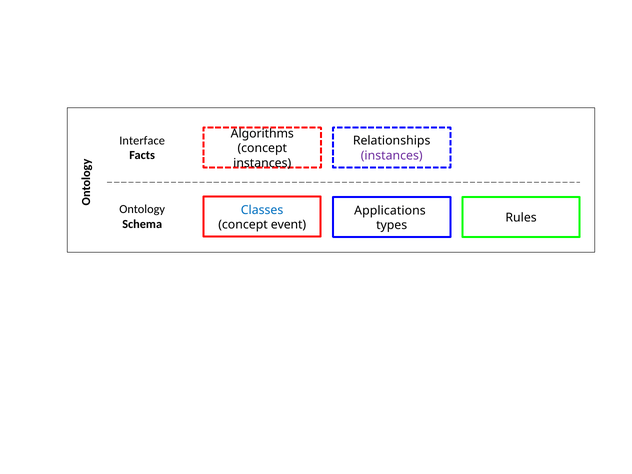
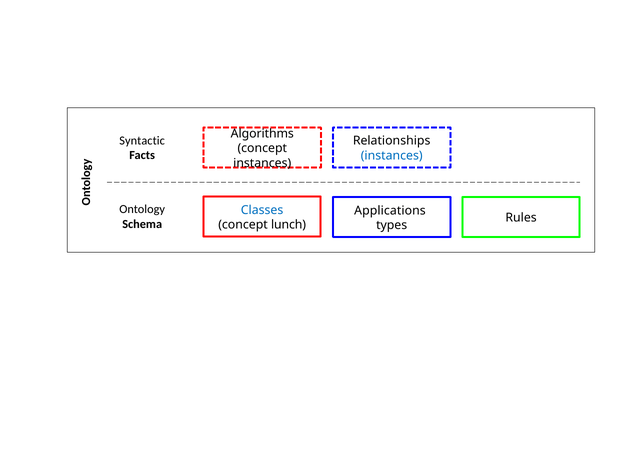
Interface: Interface -> Syntactic (142, 141)
instances colour: purple -> blue (392, 156)
event: event -> lunch (288, 225)
